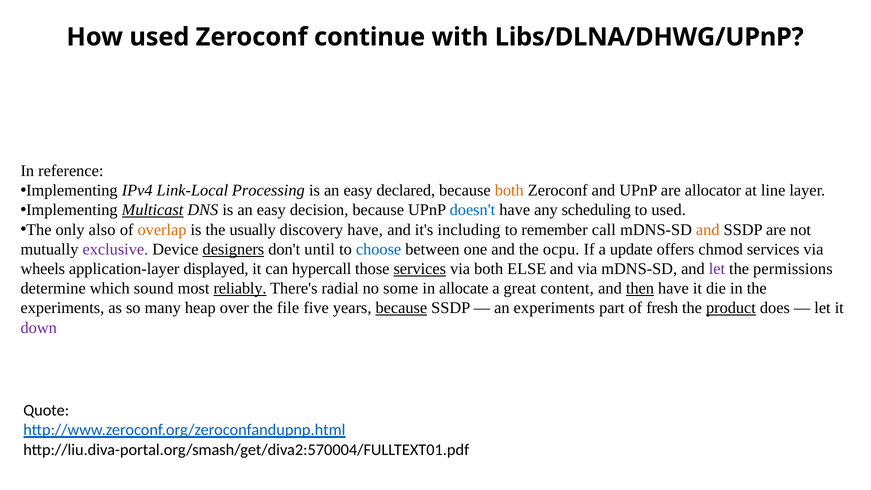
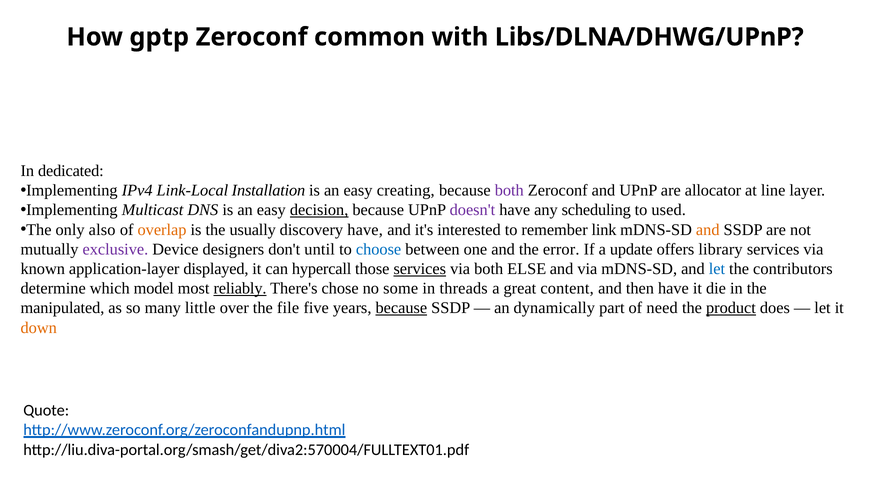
How used: used -> gptp (159, 37)
continue: continue -> common (369, 37)
reference: reference -> dedicated (71, 171)
Processing: Processing -> Installation (268, 190)
declared: declared -> creating (406, 190)
both colour: orange -> purple (509, 190)
Multicast underline: present -> none (153, 210)
decision underline: none -> present (319, 210)
doesn't colour: blue -> purple (472, 210)
including: including -> interested (469, 230)
call: call -> link (604, 230)
designers underline: present -> none (233, 249)
ocpu: ocpu -> error (561, 249)
chmod: chmod -> library (721, 249)
wheels: wheels -> known (43, 269)
let colour: purple -> blue (717, 269)
permissions: permissions -> contributors (793, 269)
sound: sound -> model (154, 288)
radial: radial -> chose (340, 288)
allocate: allocate -> threads (464, 288)
then underline: present -> none (640, 288)
experiments: experiments -> manipulated (62, 308)
heap: heap -> little (200, 308)
an experiments: experiments -> dynamically (554, 308)
fresh: fresh -> need (662, 308)
down colour: purple -> orange (39, 328)
